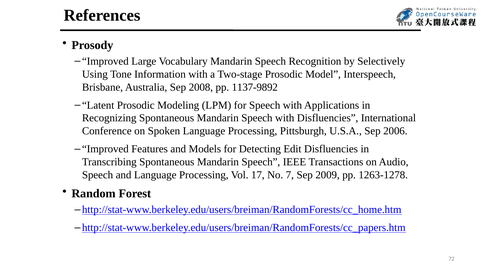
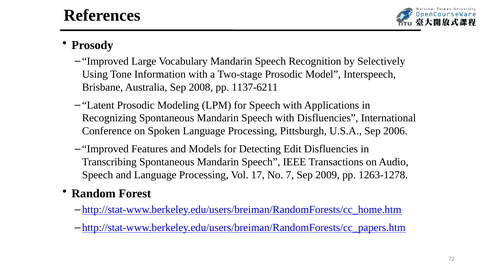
1137-9892: 1137-9892 -> 1137-6211 (255, 87)
